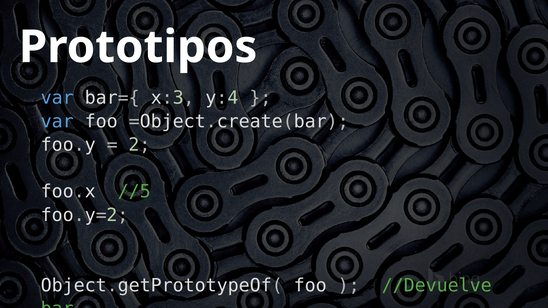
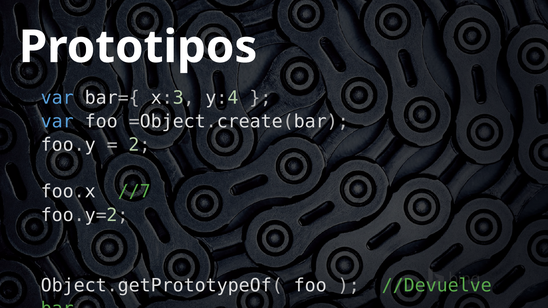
//5: //5 -> //7 (134, 192)
